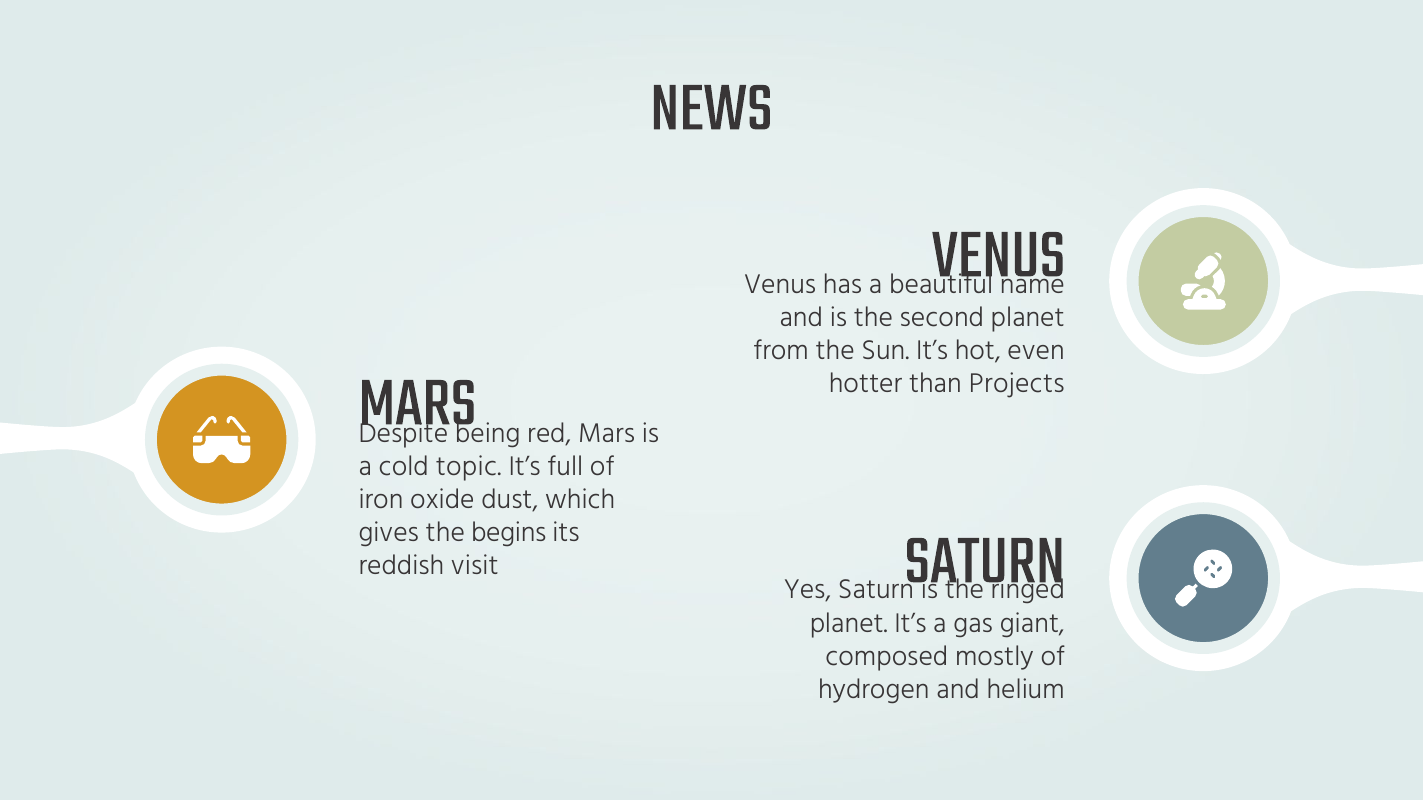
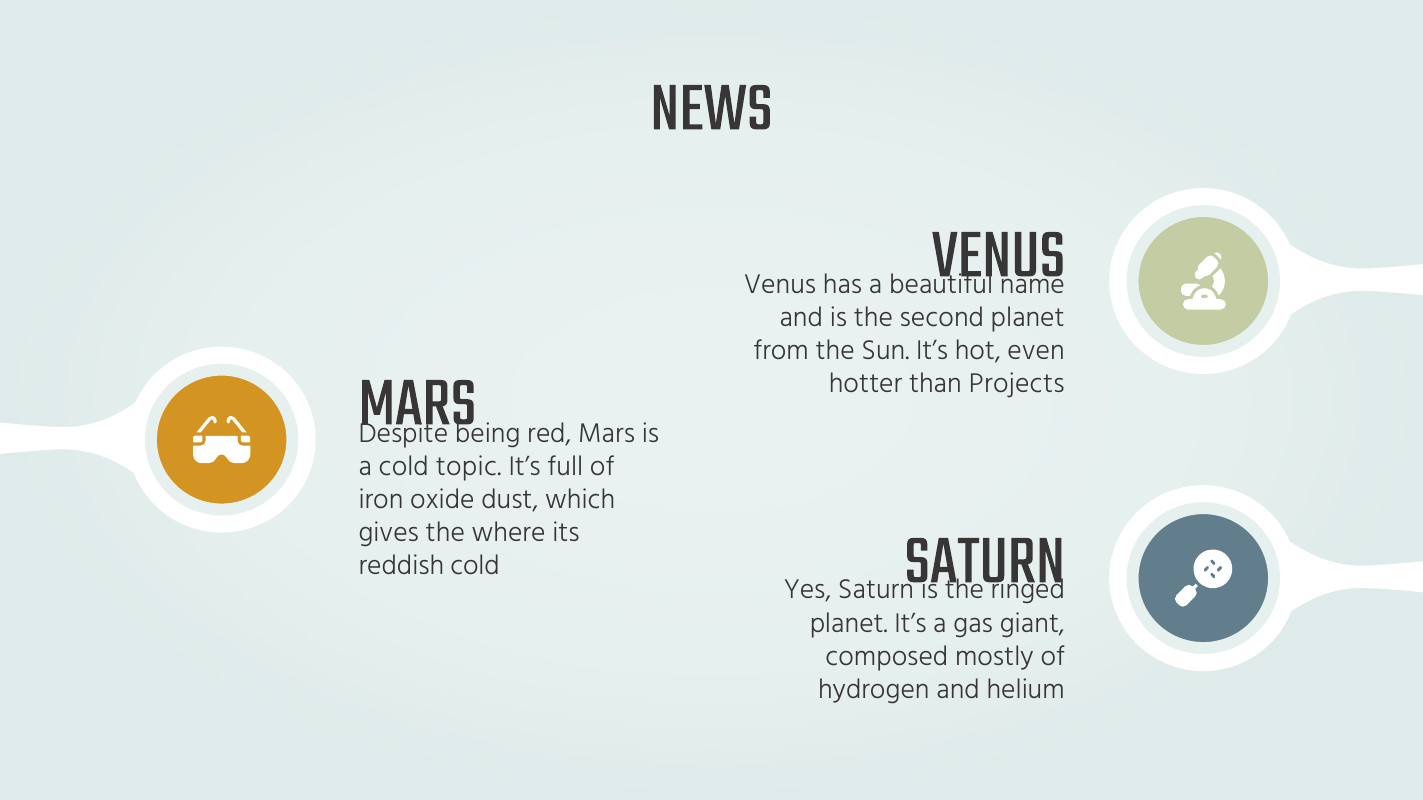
begins: begins -> where (509, 533)
reddish visit: visit -> cold (475, 566)
